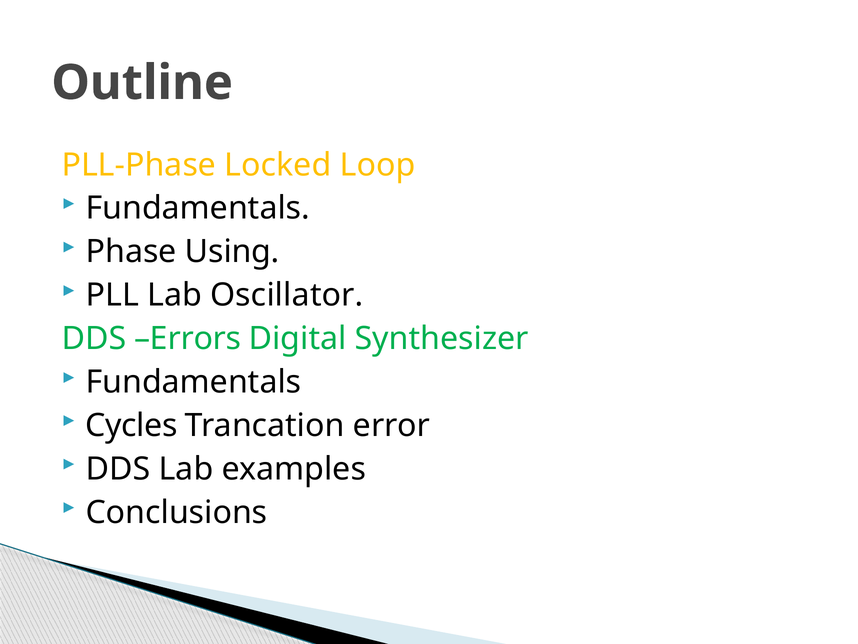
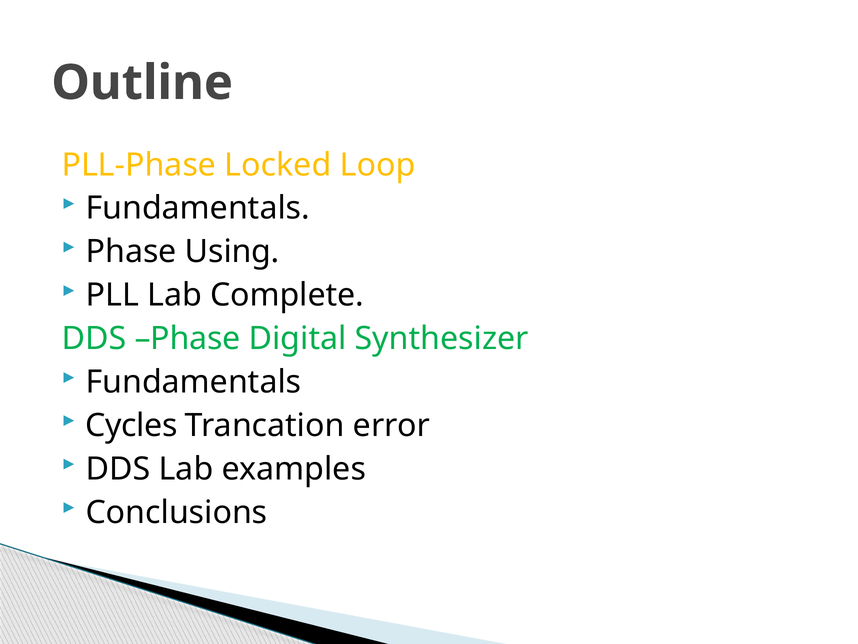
Oscillator: Oscillator -> Complete (287, 295)
DDS Errors: Errors -> Phase (188, 338)
